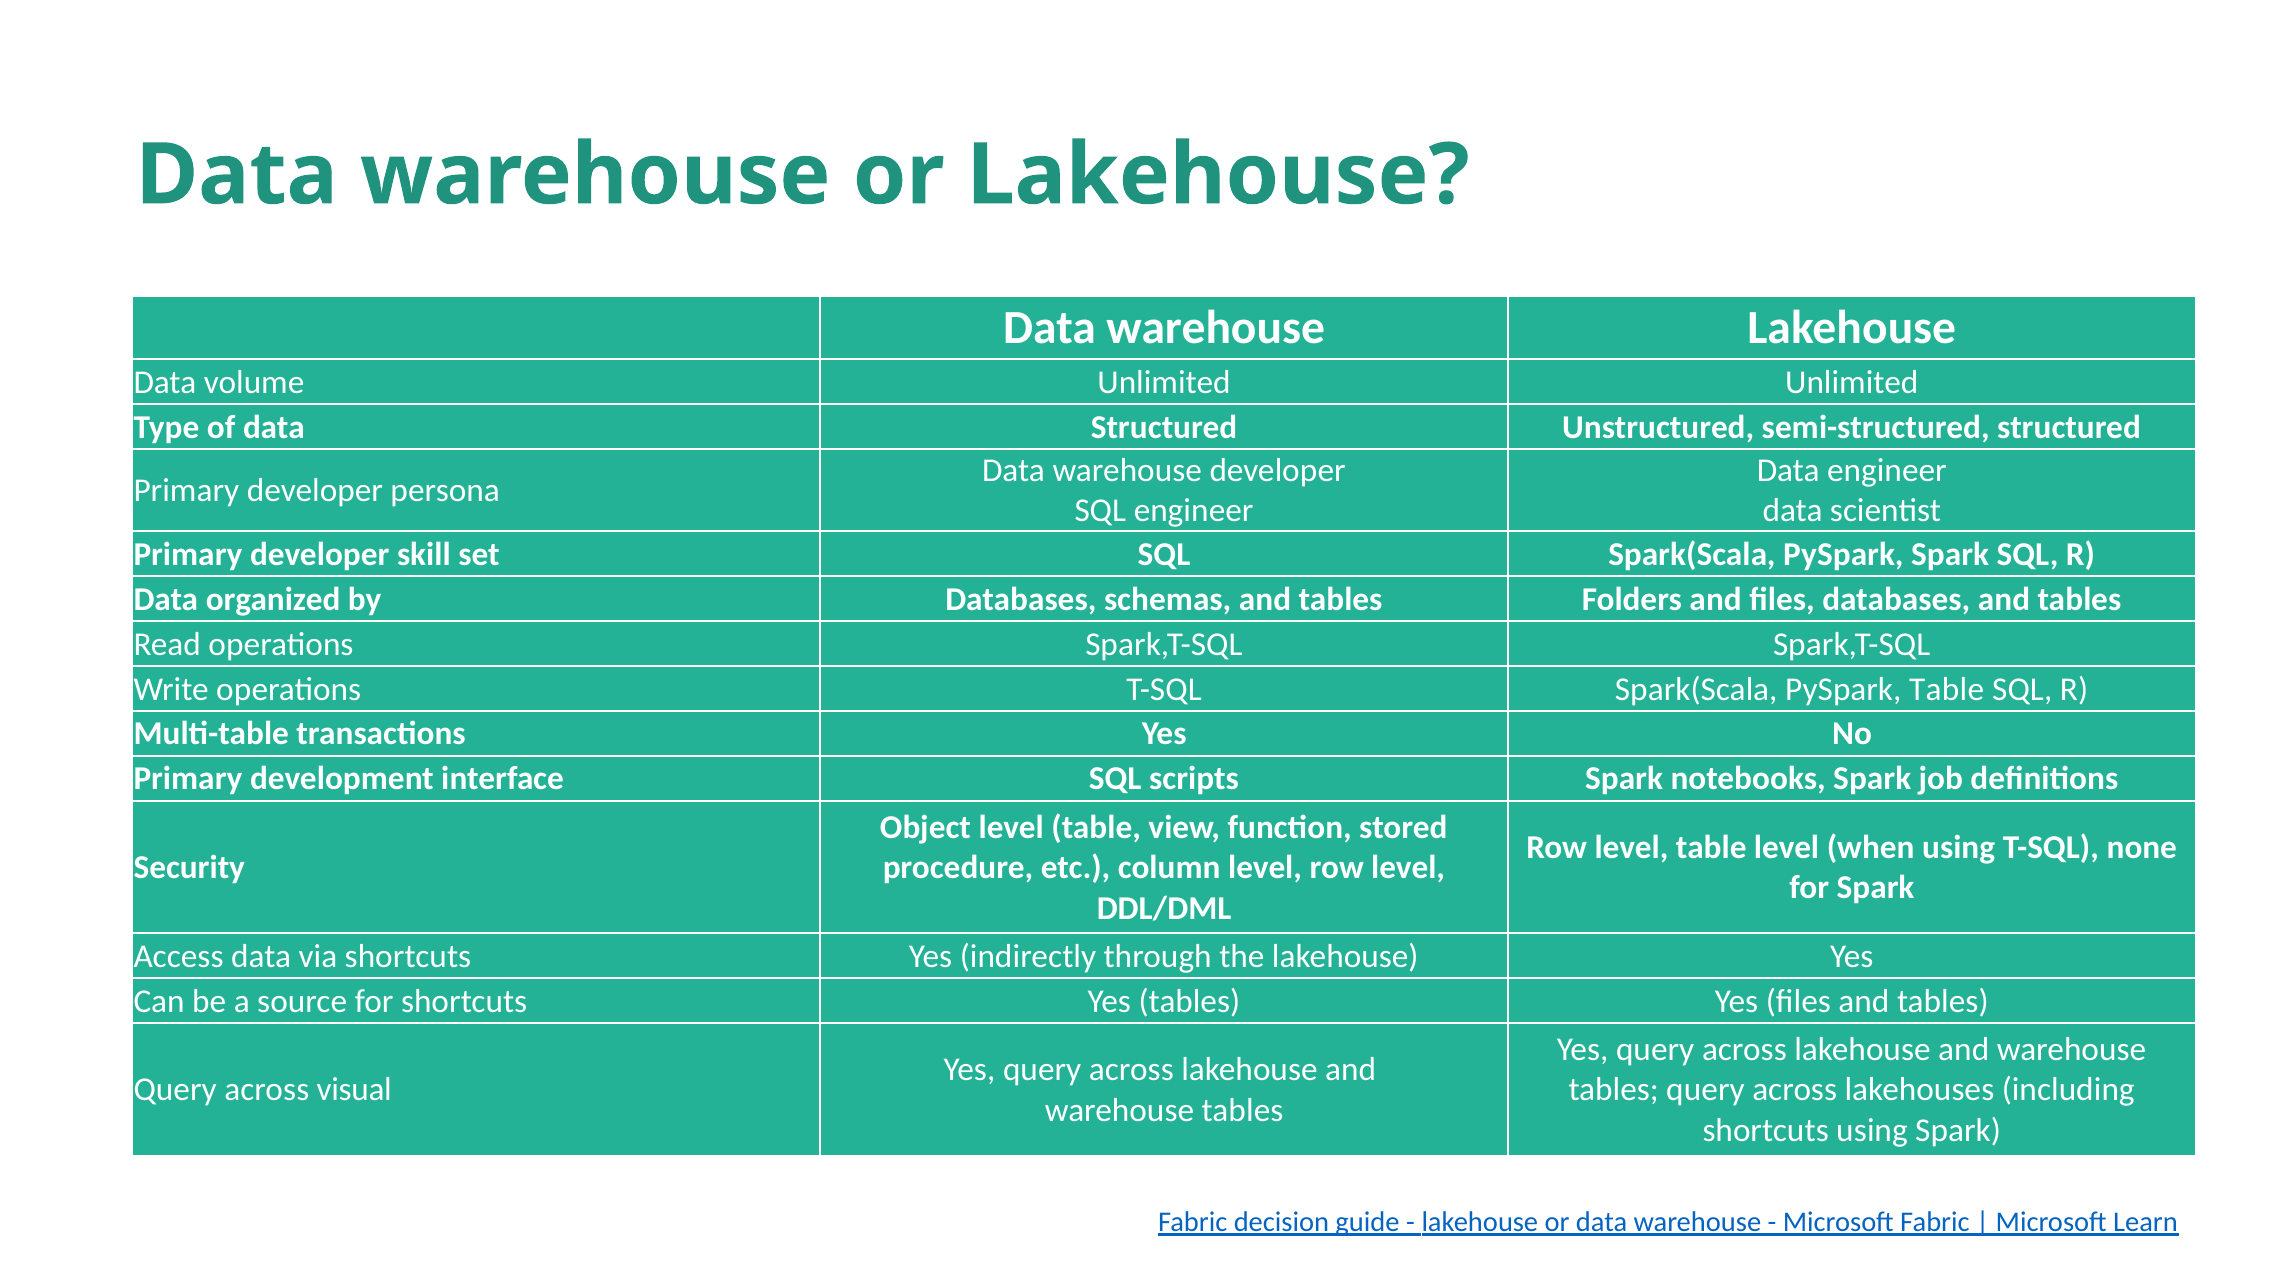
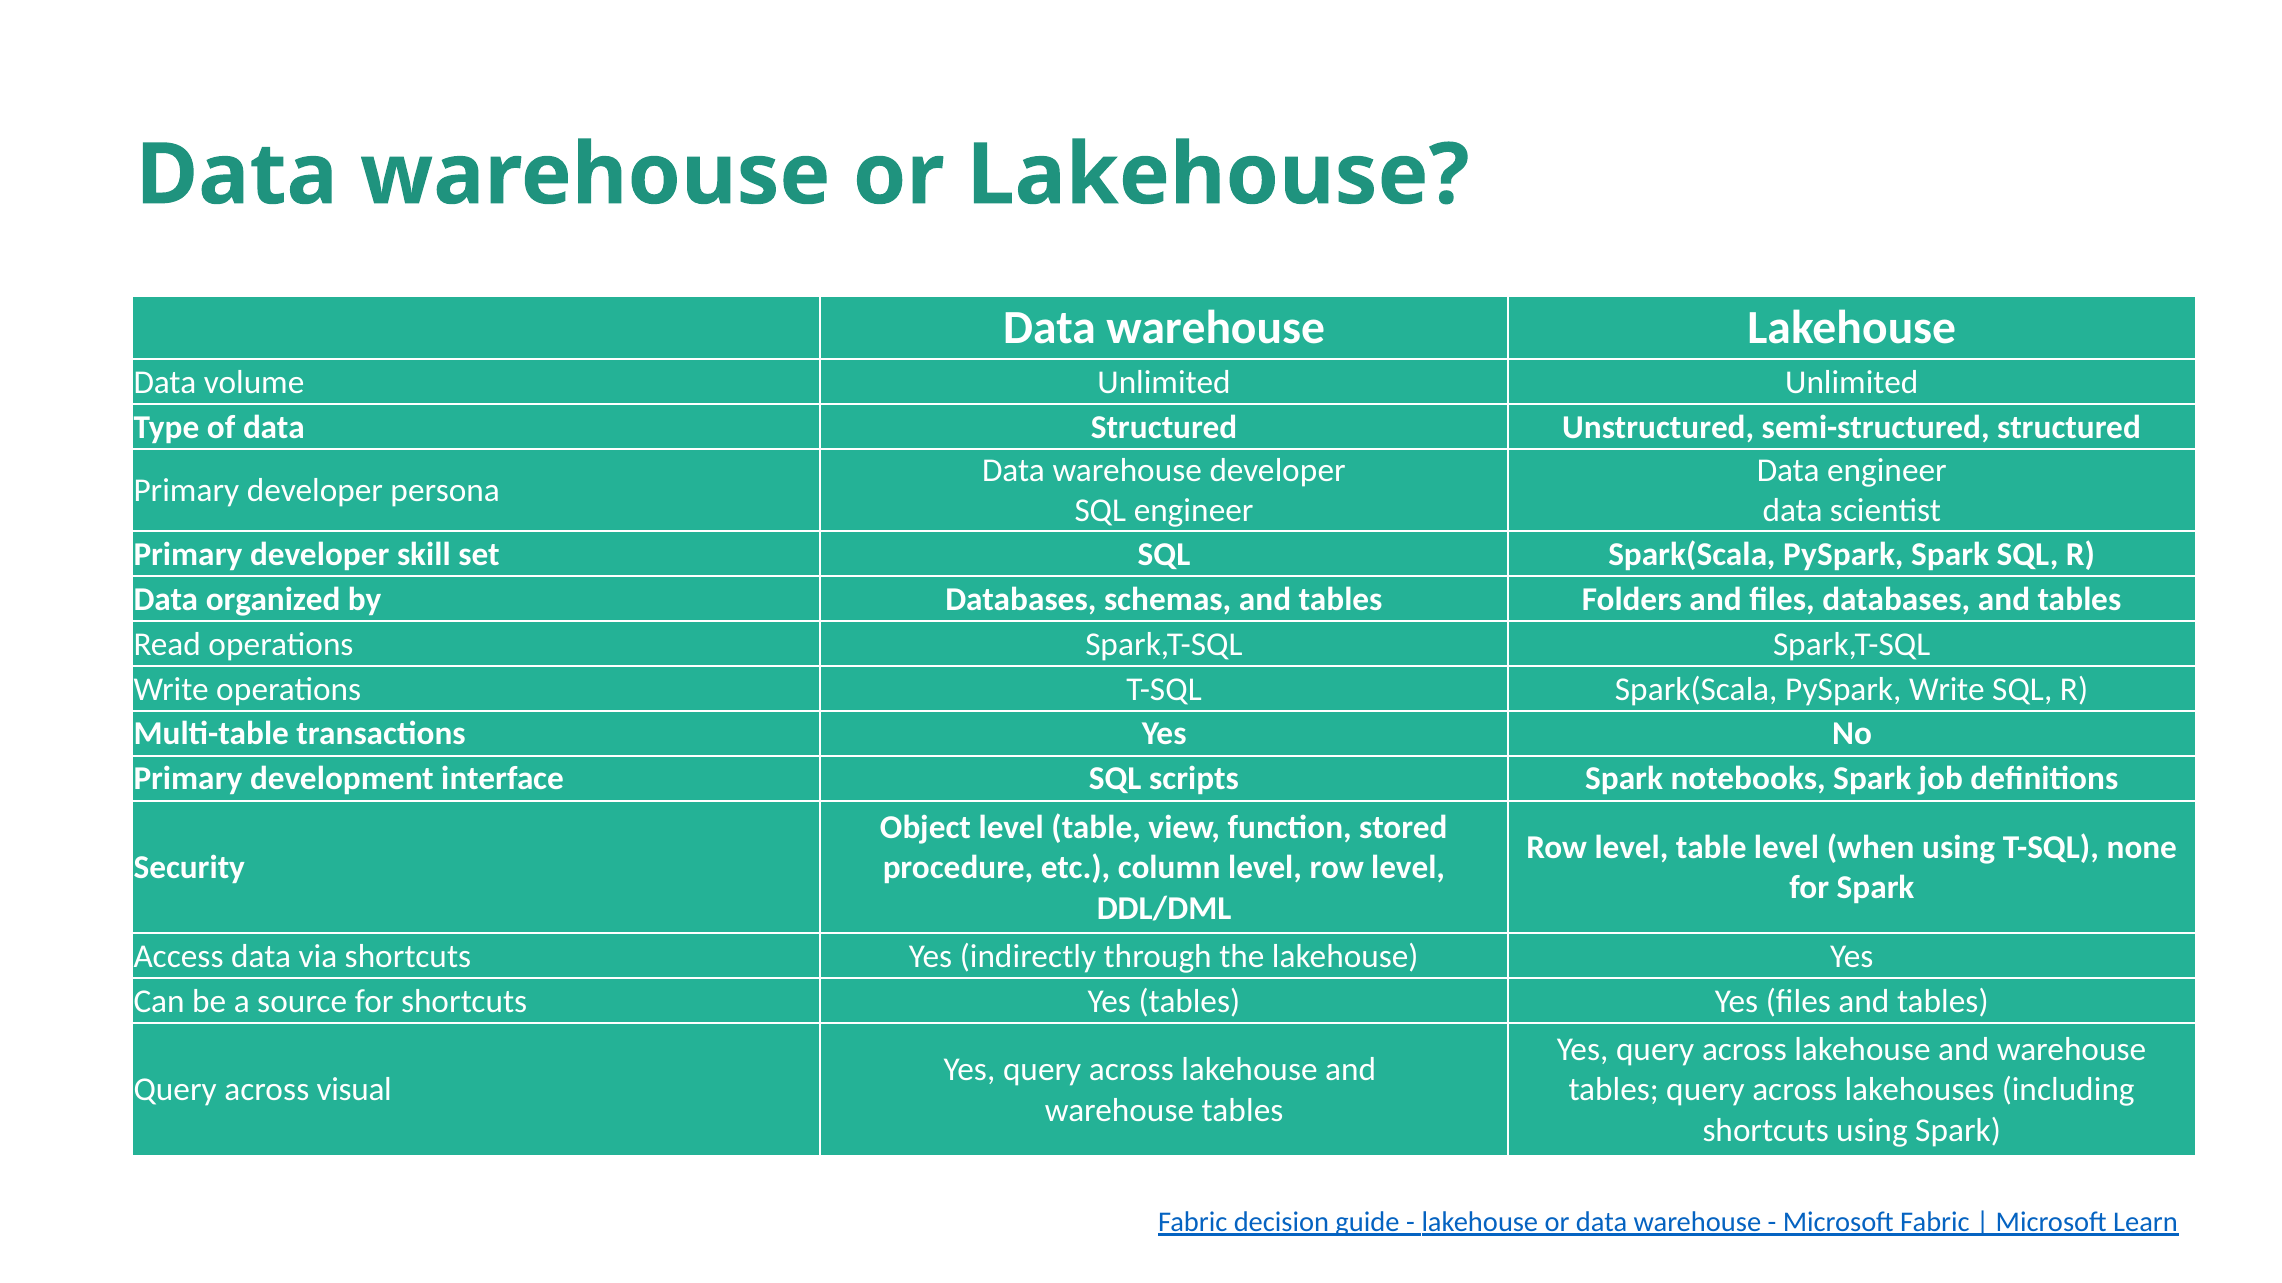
PySpark Table: Table -> Write (1947, 689)
